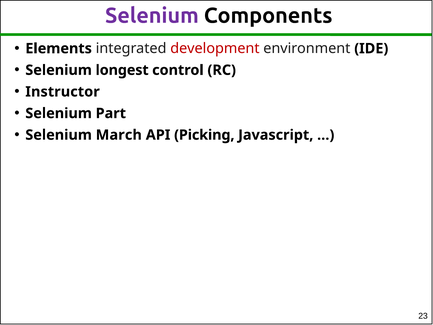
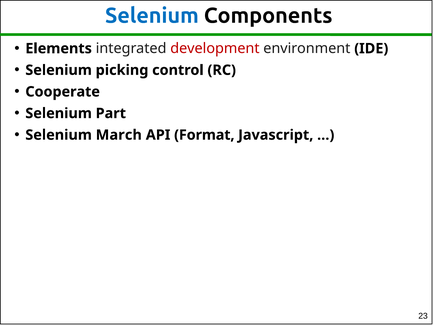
Selenium colour: purple -> blue (152, 16)
longest: longest -> picking (122, 70)
Instructor: Instructor -> Cooperate (63, 92)
Picking: Picking -> Format (204, 135)
